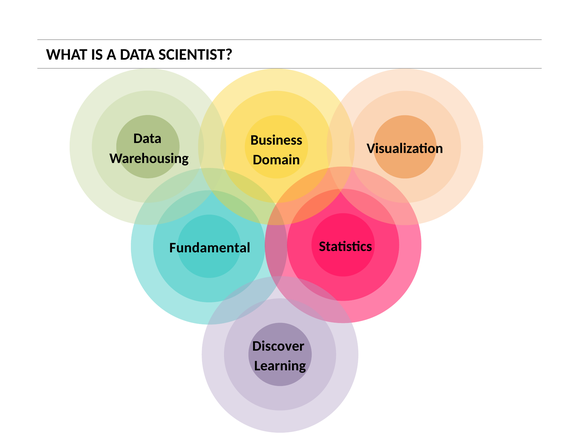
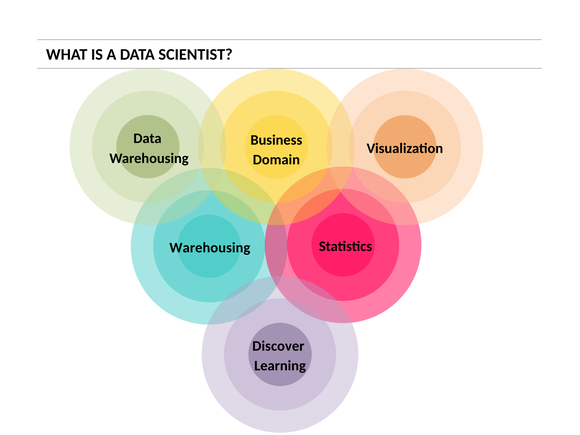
Fundamental: Fundamental -> Warehousing (210, 248)
